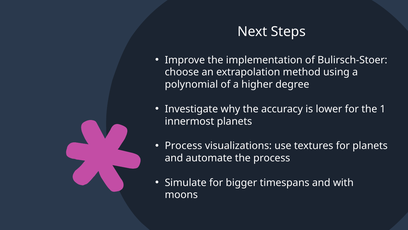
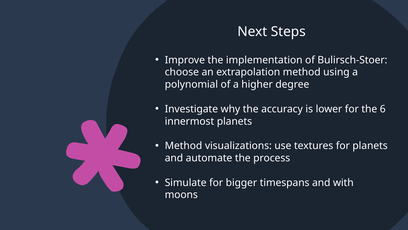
1: 1 -> 6 (383, 109)
Process: Process -> Method (184, 146)
